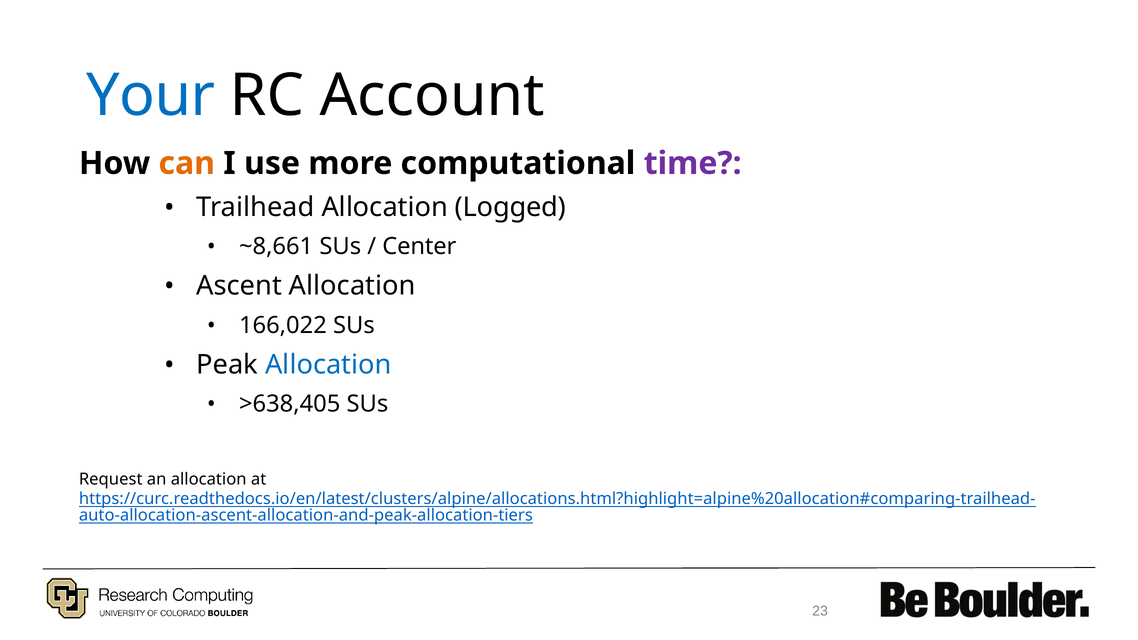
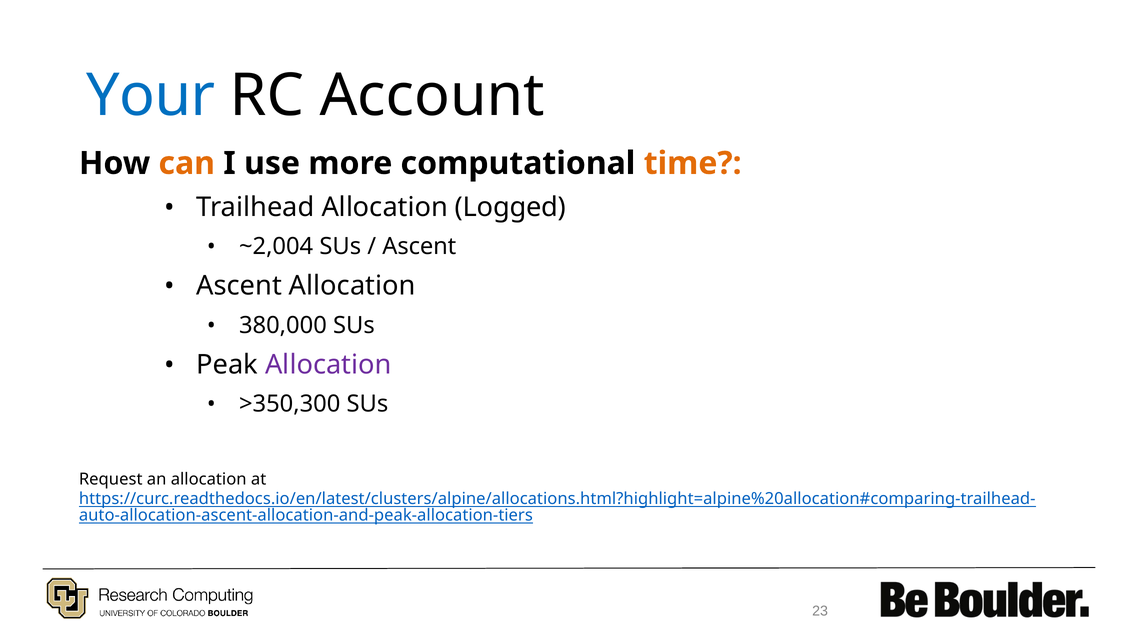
time colour: purple -> orange (693, 163)
~8,661: ~8,661 -> ~2,004 (276, 247)
Center: Center -> Ascent (419, 247)
166,022: 166,022 -> 380,000 (283, 325)
Allocation colour: blue -> purple (328, 365)
>638,405: >638,405 -> >350,300 (290, 404)
